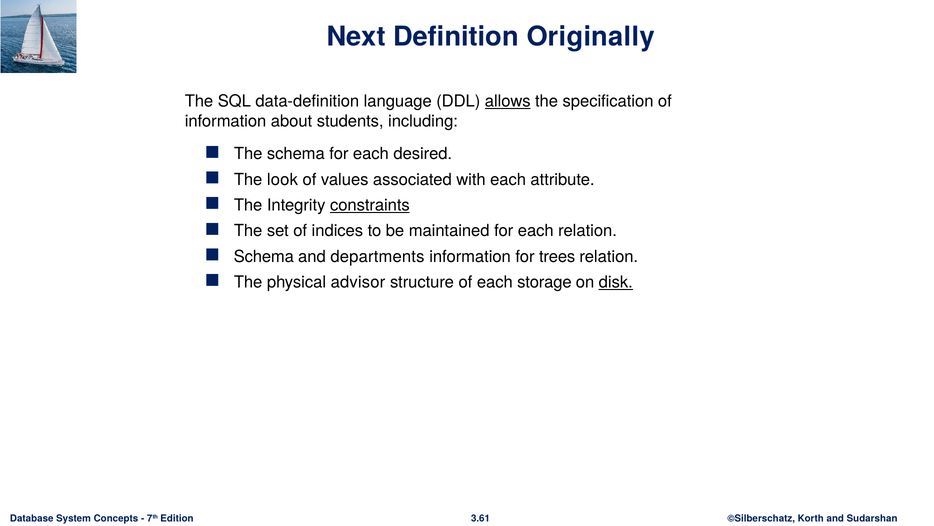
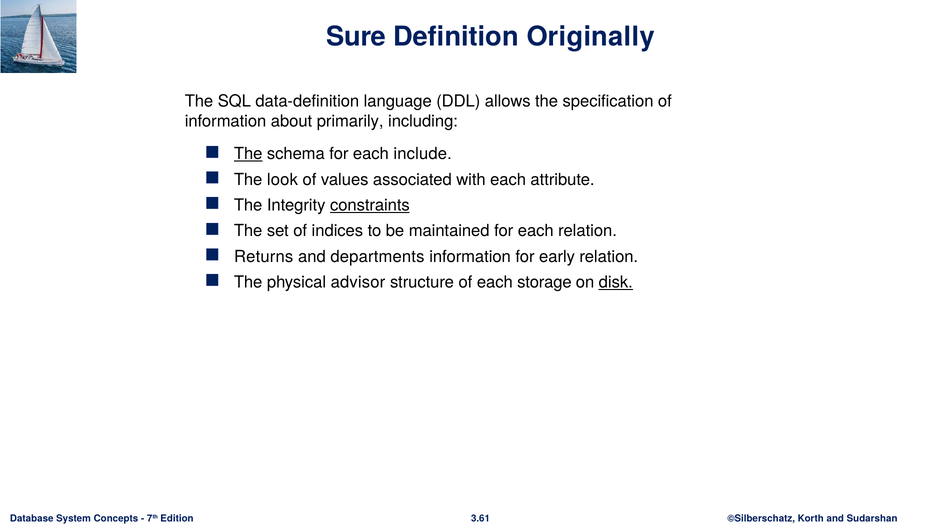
Next: Next -> Sure (356, 37)
allows underline: present -> none (508, 101)
students: students -> primarily (350, 121)
The underline: none -> present (248, 154)
desired: desired -> include (423, 154)
Schema: Schema -> Returns (264, 256)
trees: trees -> early (557, 256)
